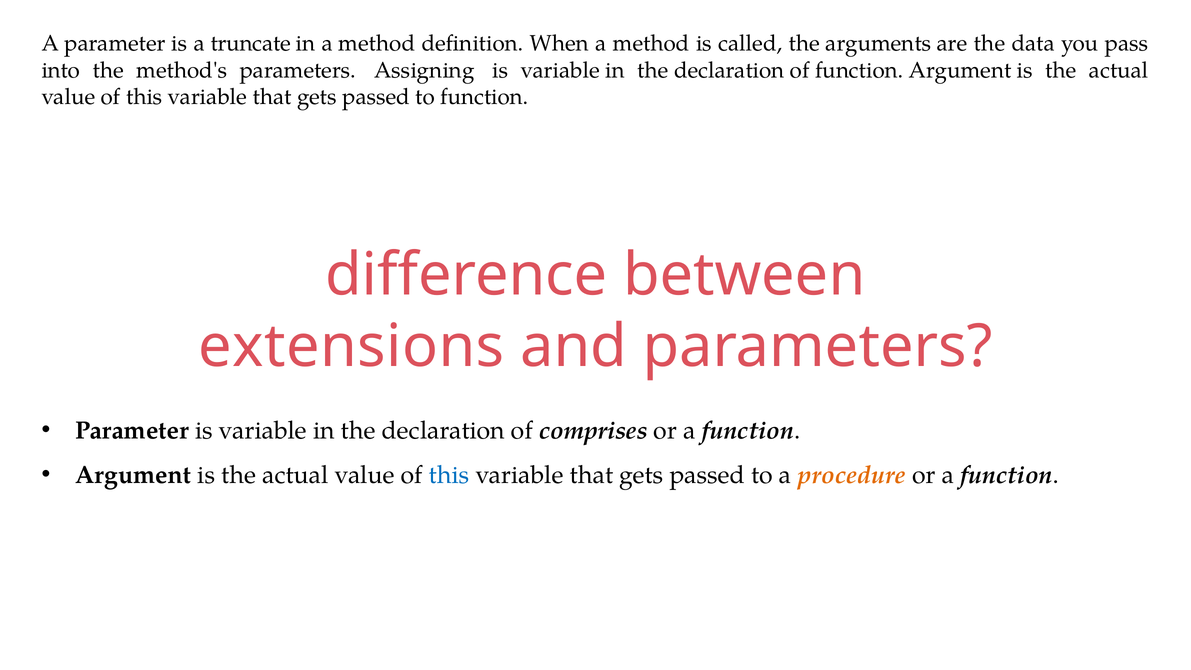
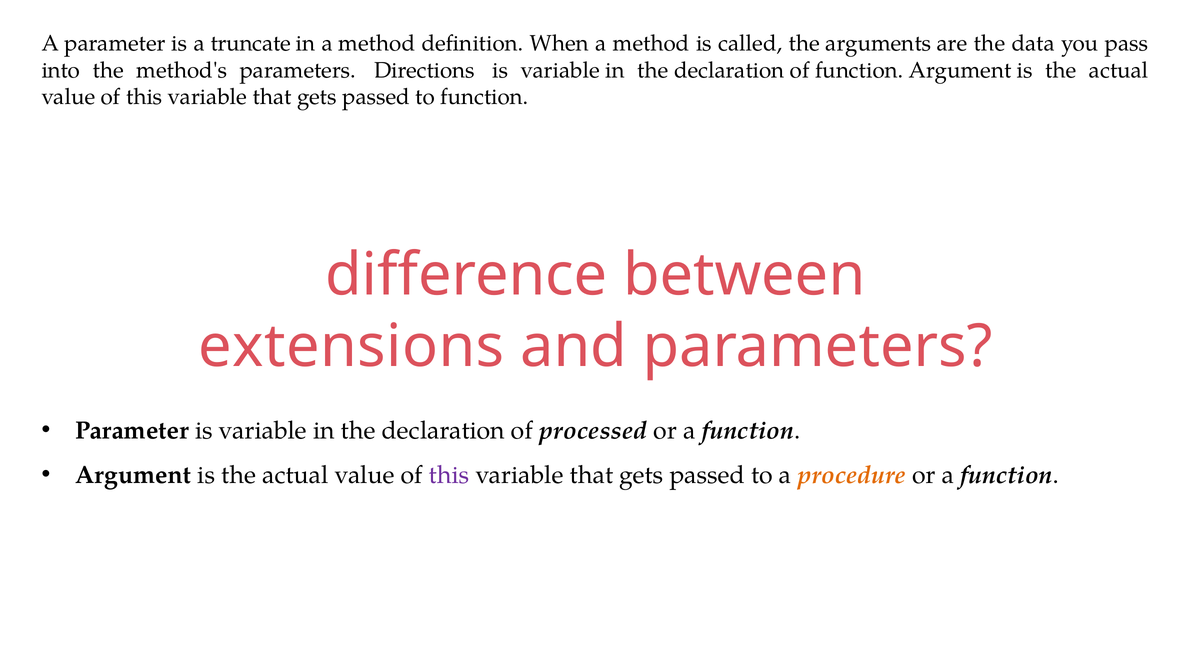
Assigning: Assigning -> Directions (424, 70)
comprises: comprises -> processed (593, 430)
this colour: blue -> purple (449, 475)
